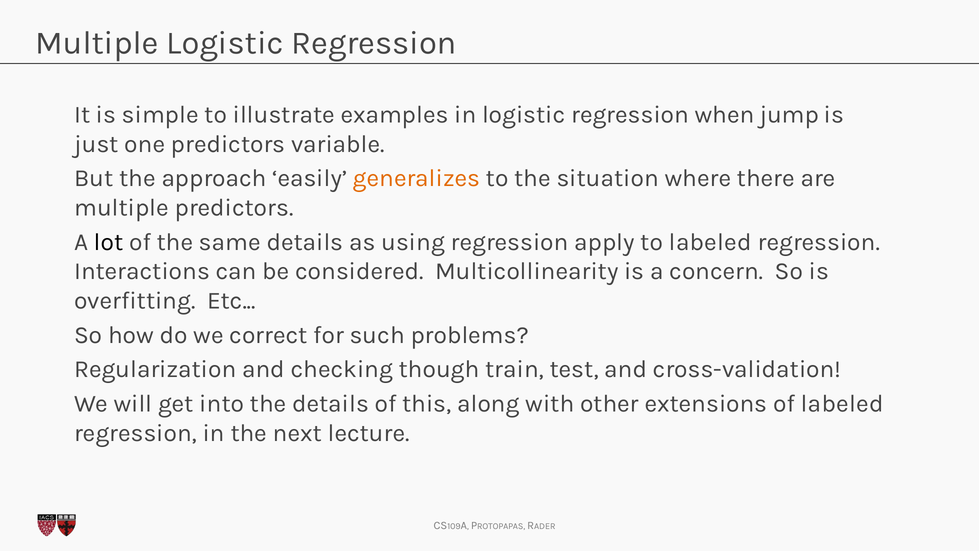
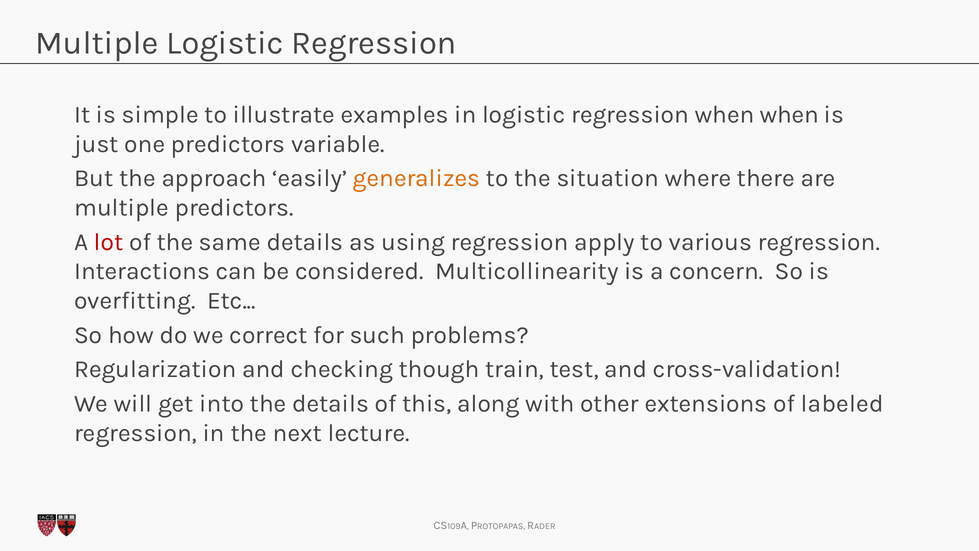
when jump: jump -> when (789, 115)
lot colour: black -> red (109, 242)
to labeled: labeled -> various (710, 242)
